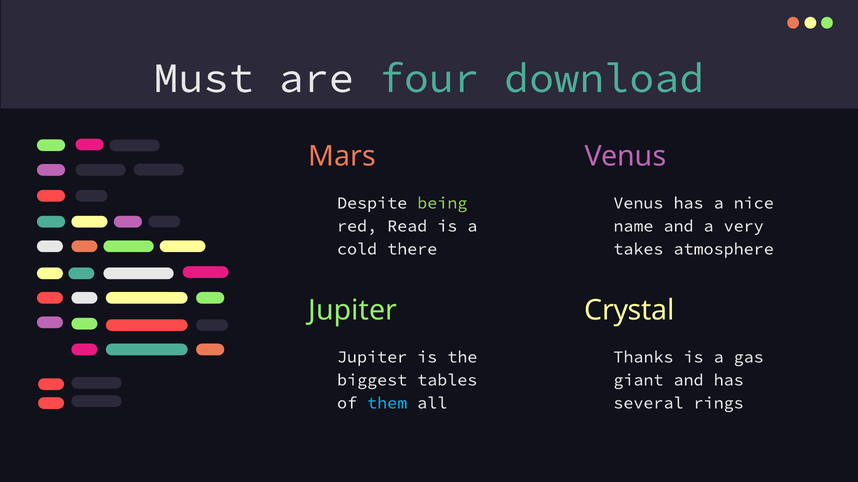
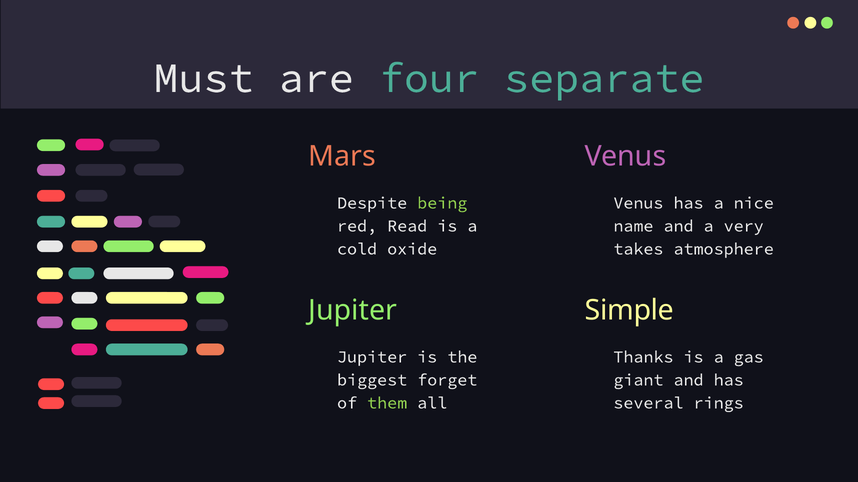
download: download -> separate (604, 78)
there: there -> oxide (412, 249)
Crystal: Crystal -> Simple (629, 311)
tables: tables -> forget (447, 380)
them colour: light blue -> light green (387, 403)
